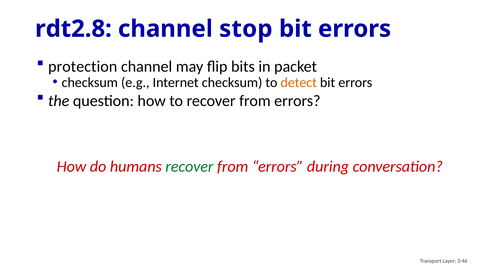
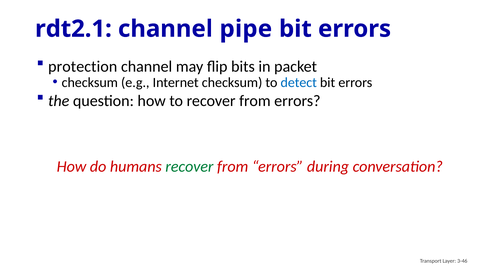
rdt2.8: rdt2.8 -> rdt2.1 (73, 29)
stop: stop -> pipe (246, 29)
detect colour: orange -> blue (299, 83)
